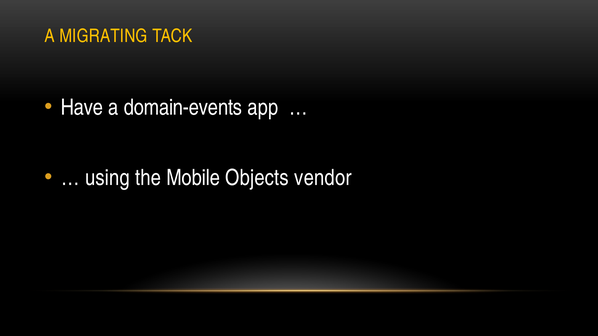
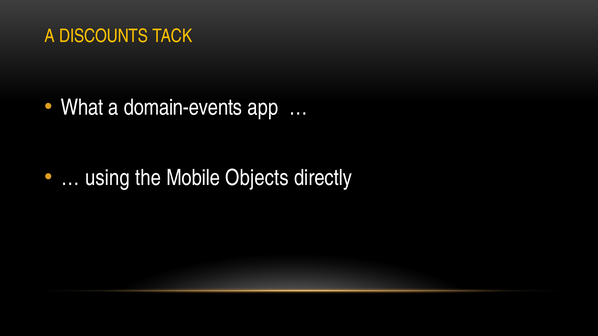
MIGRATING: MIGRATING -> DISCOUNTS (104, 36)
Have: Have -> What (82, 108)
vendor: vendor -> directly (323, 178)
